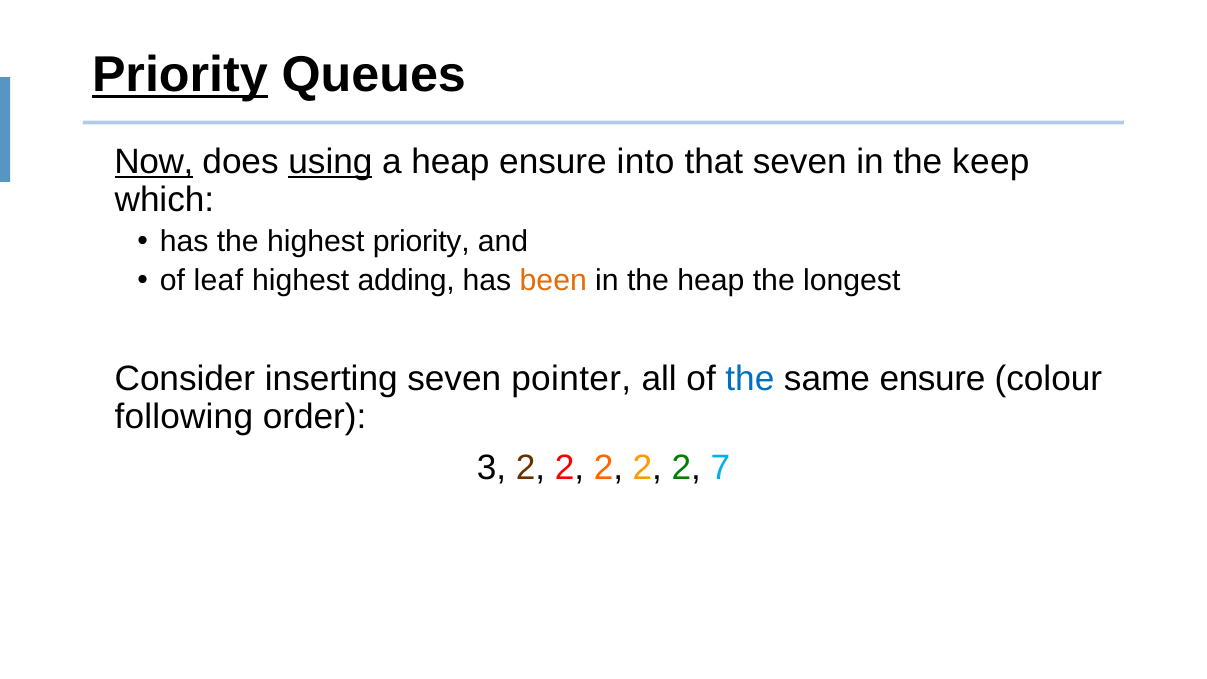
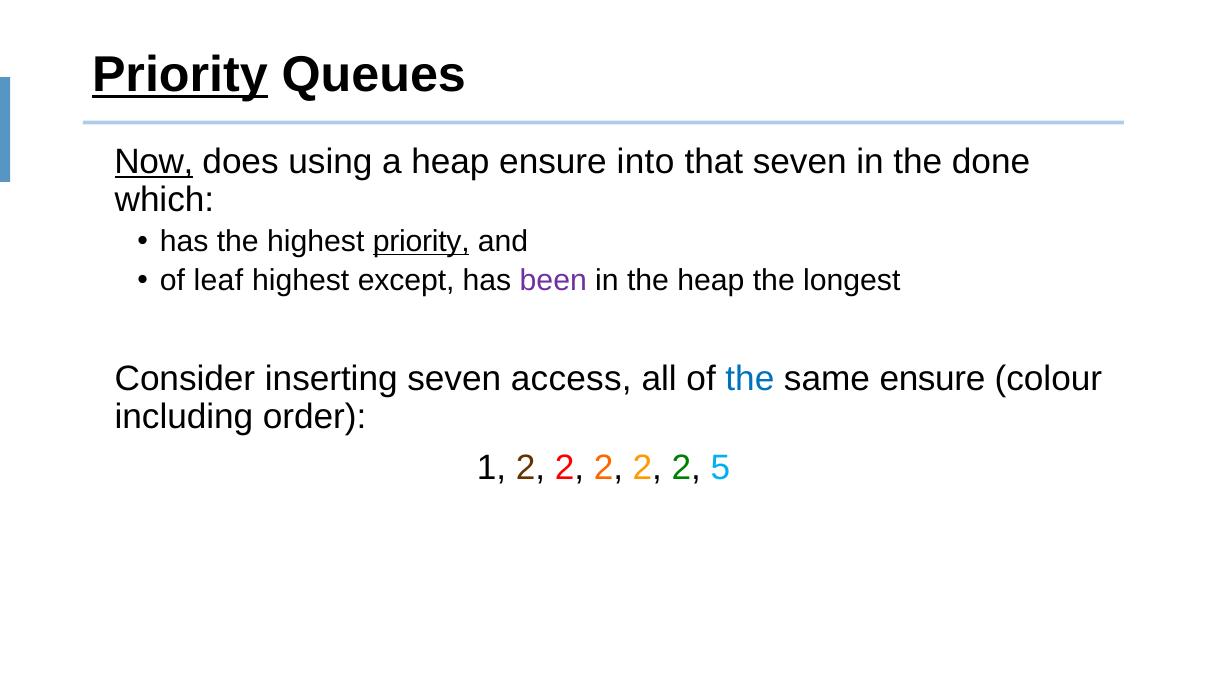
using underline: present -> none (330, 162)
keep: keep -> done (991, 162)
priority underline: none -> present (421, 242)
adding: adding -> except (406, 280)
been colour: orange -> purple (553, 280)
pointer: pointer -> access (571, 379)
following: following -> including (184, 417)
3: 3 -> 1 (492, 468)
7: 7 -> 5 (720, 468)
